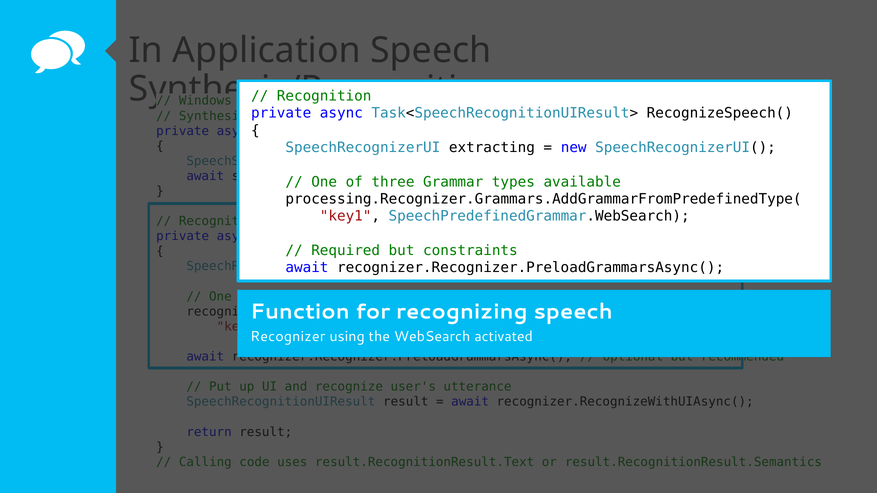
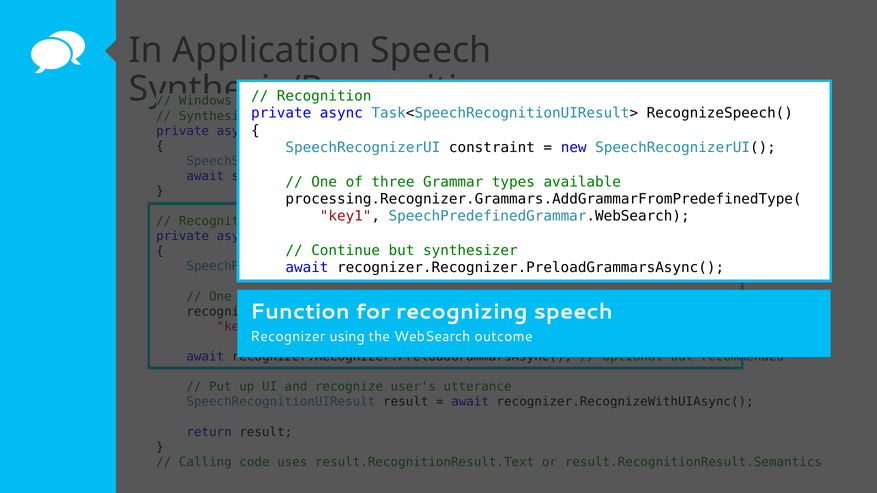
extracting: extracting -> constraint (492, 148)
Required: Required -> Continue (346, 251)
but constraints: constraints -> synthesizer (470, 251)
activated: activated -> outcome (503, 337)
